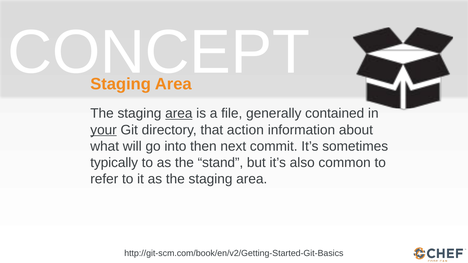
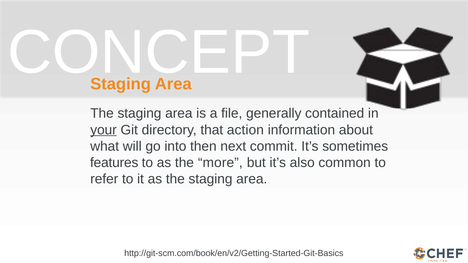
area underline: present -> none (179, 114)
typically: typically -> features (114, 163)
stand: stand -> more (220, 163)
